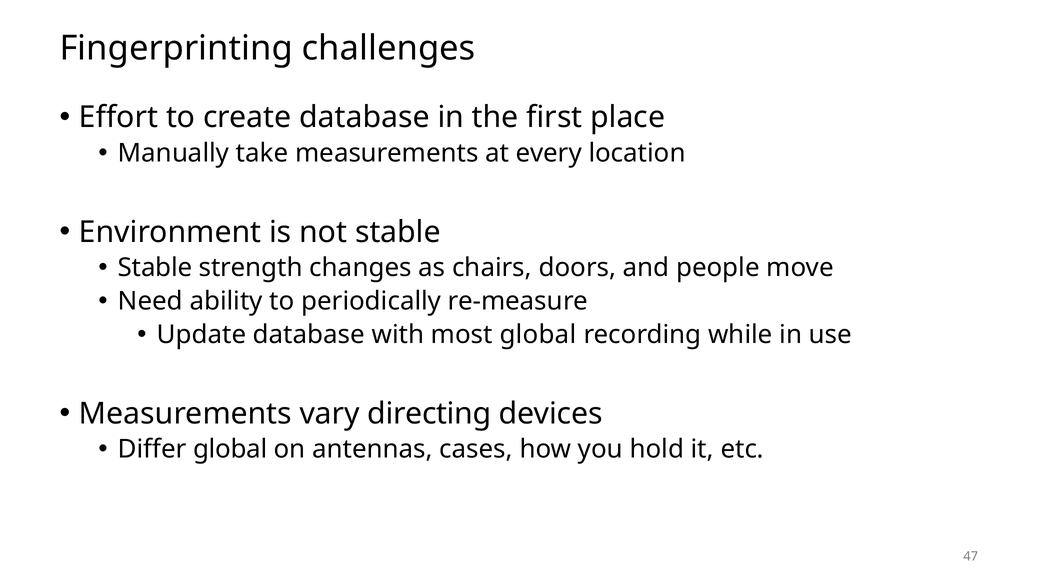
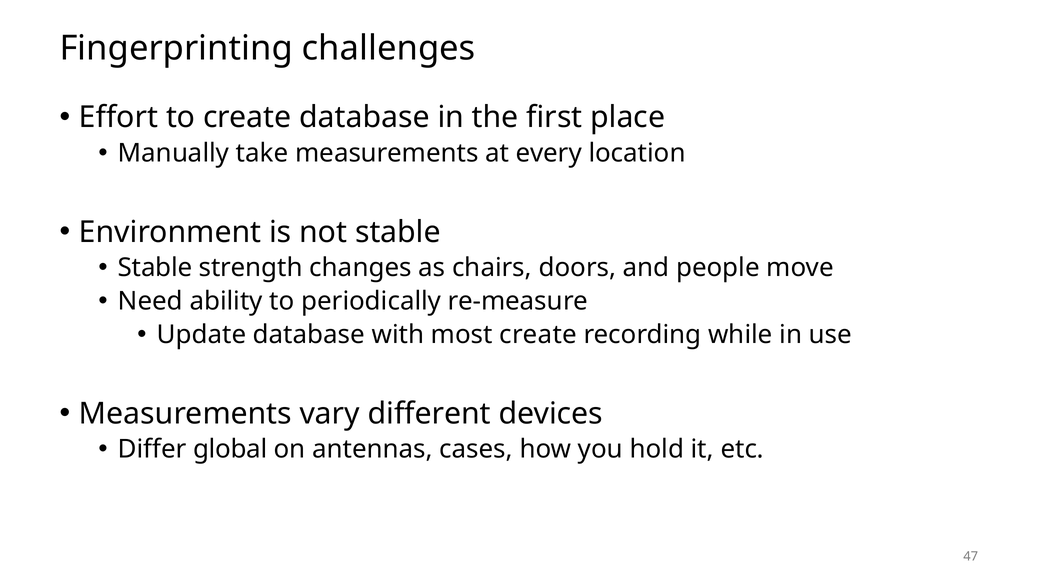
most global: global -> create (538, 335)
directing: directing -> different (429, 414)
